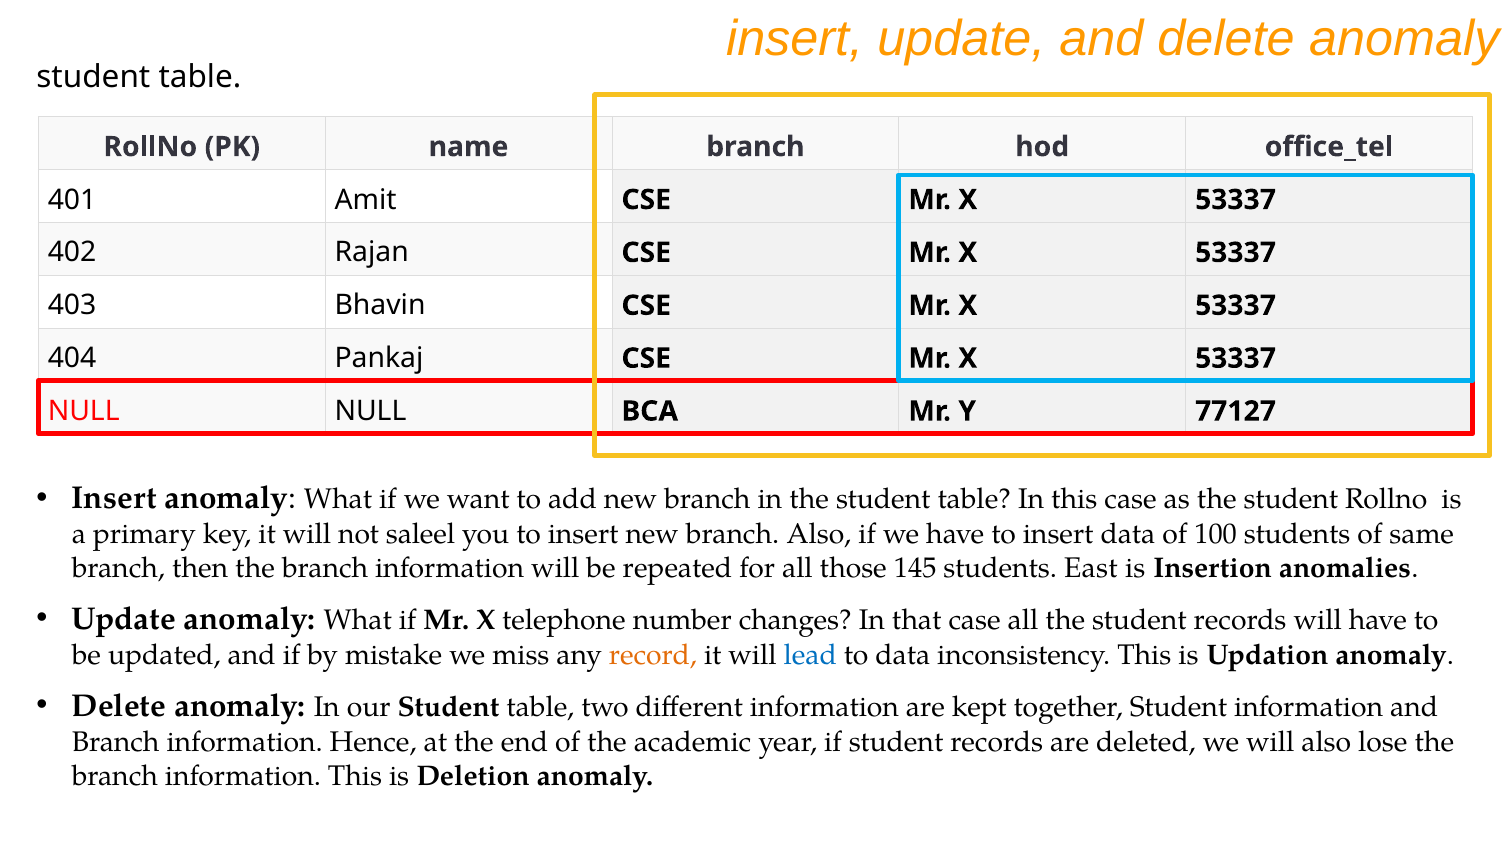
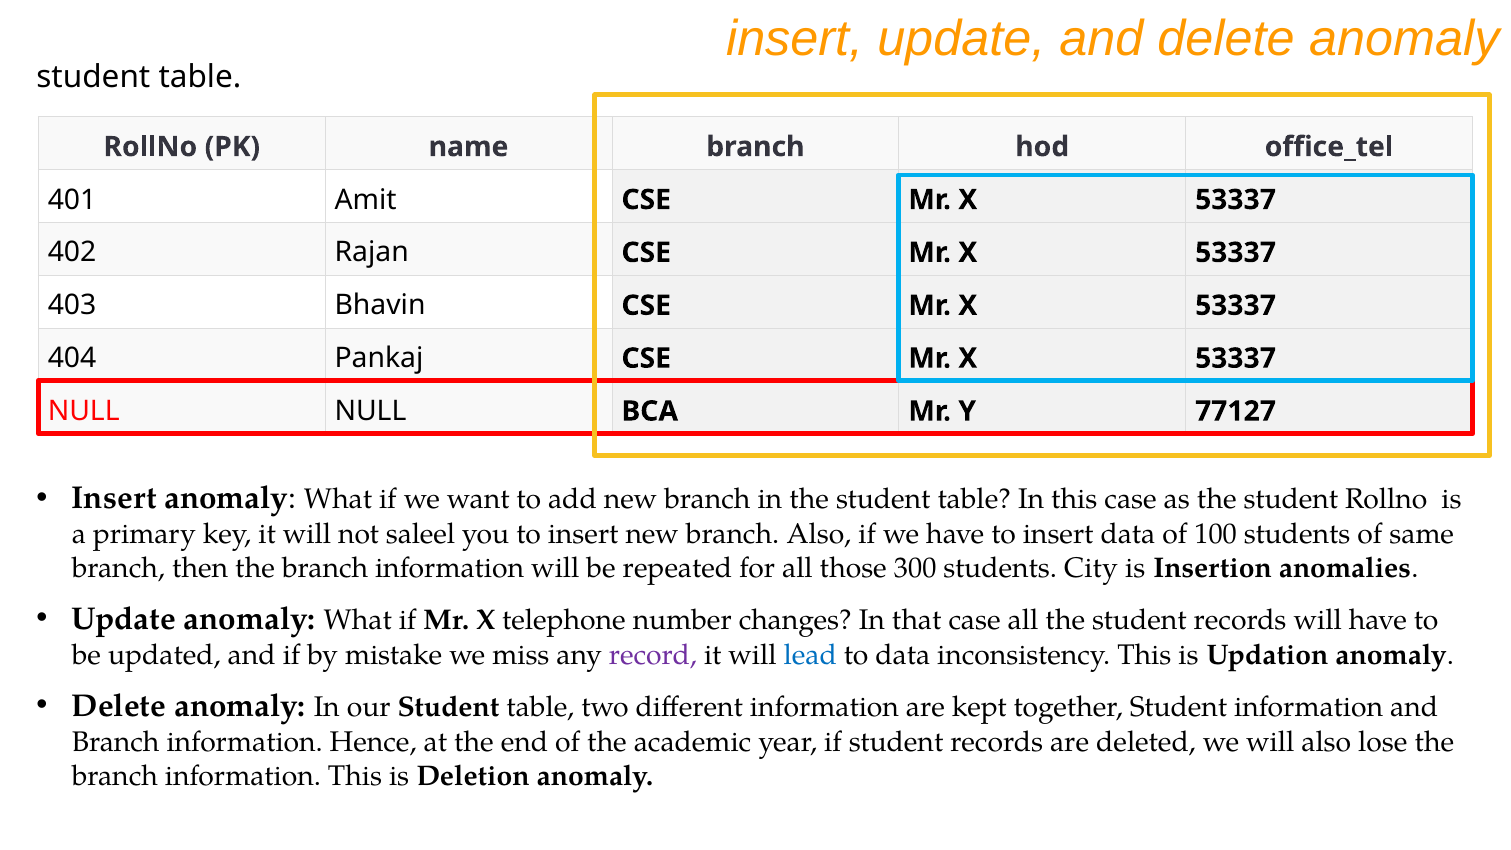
145: 145 -> 300 (915, 568)
East: East -> City (1091, 568)
record colour: orange -> purple (653, 655)
